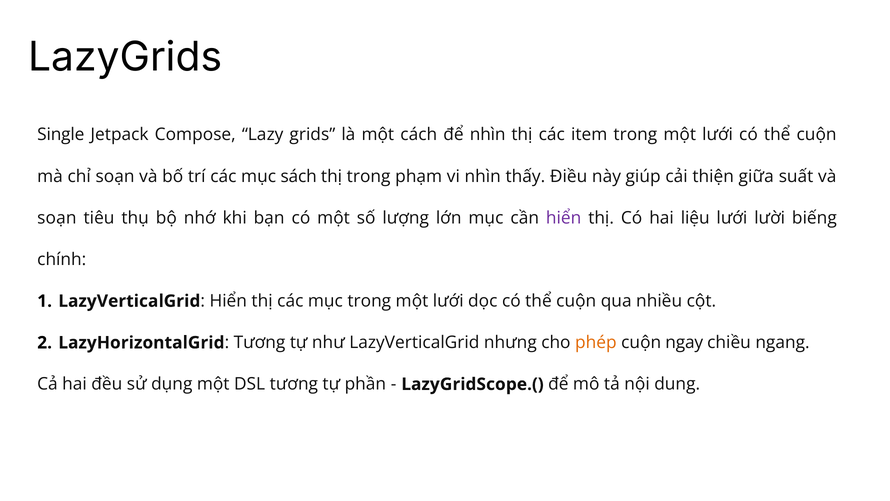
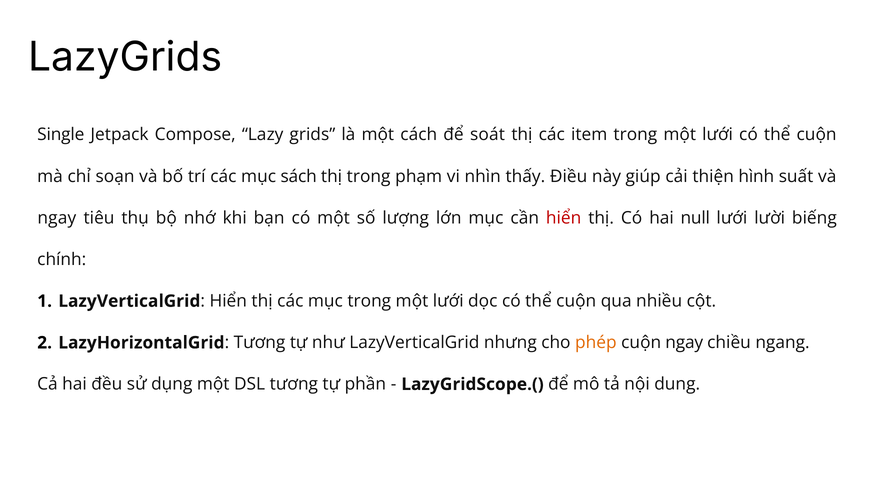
để nhìn: nhìn -> soát (487, 135)
giữa: giữa -> hình (756, 176)
soạn: soạn -> ngay (57, 218)
hiển colour: purple -> red (564, 218)
liệu: liệu -> null (695, 218)
